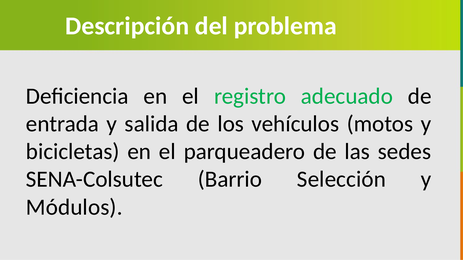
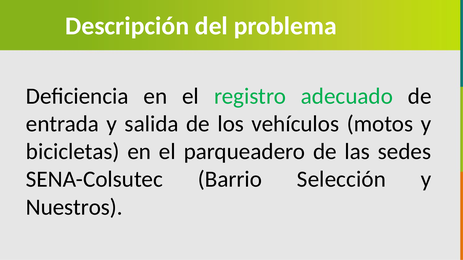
Módulos: Módulos -> Nuestros (74, 207)
